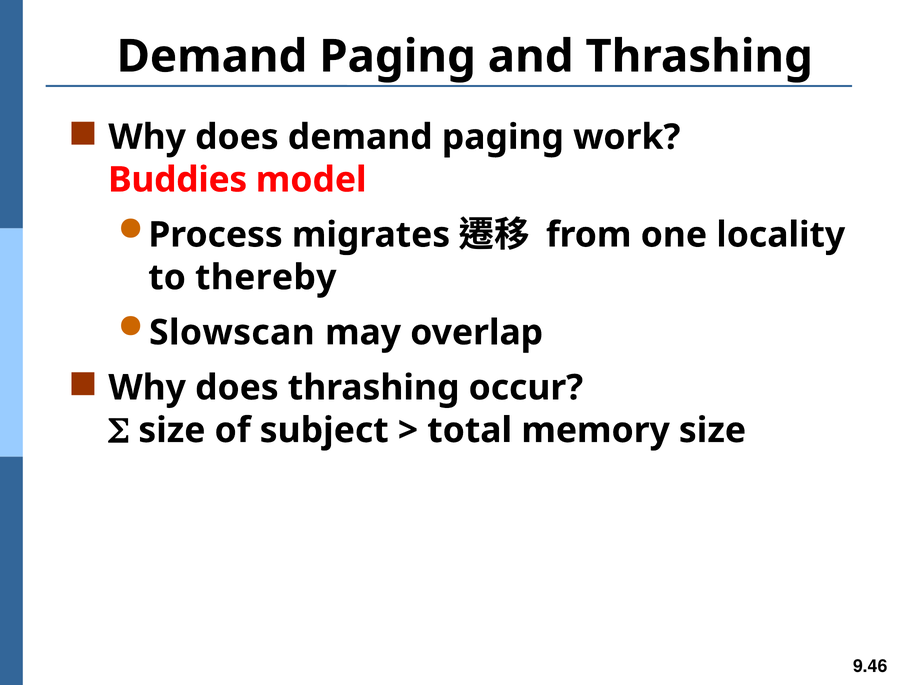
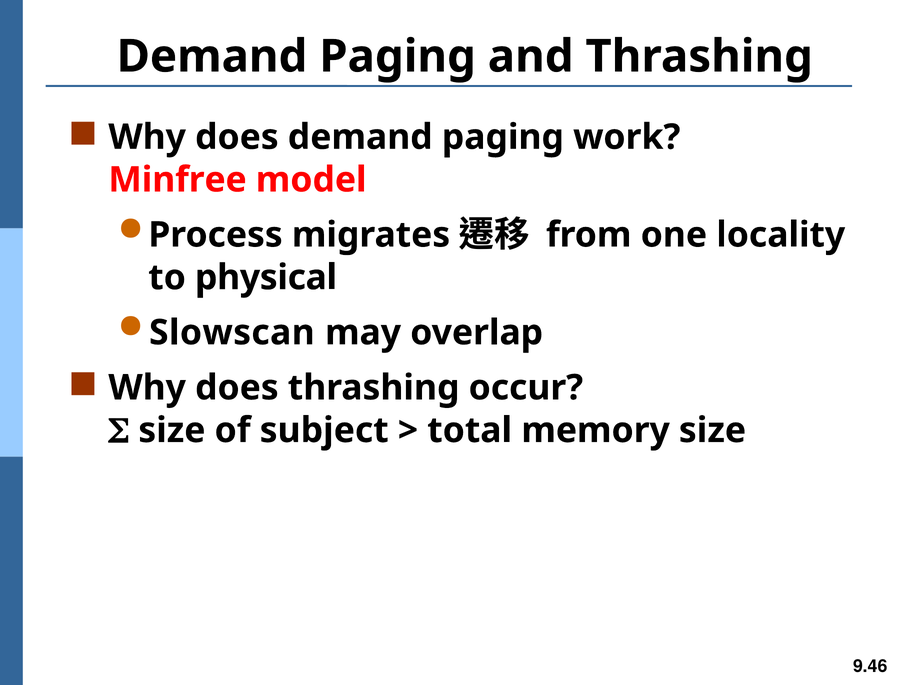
Buddies: Buddies -> Minfree (178, 180)
thereby: thereby -> physical (266, 277)
